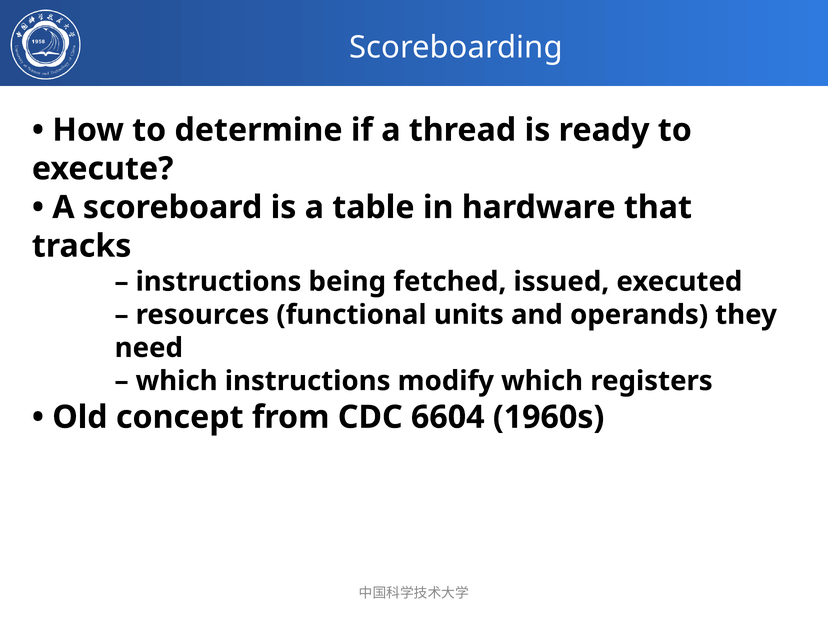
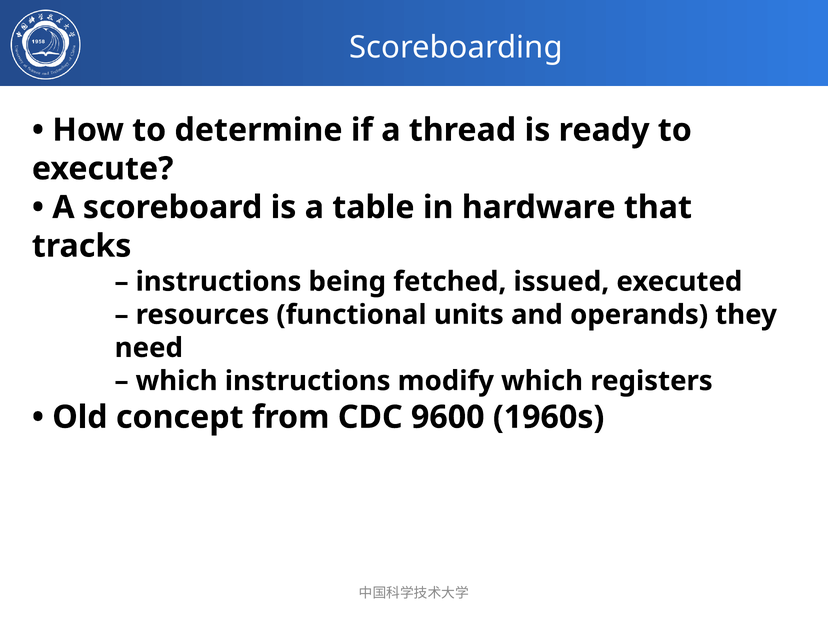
6604: 6604 -> 9600 (448, 417)
